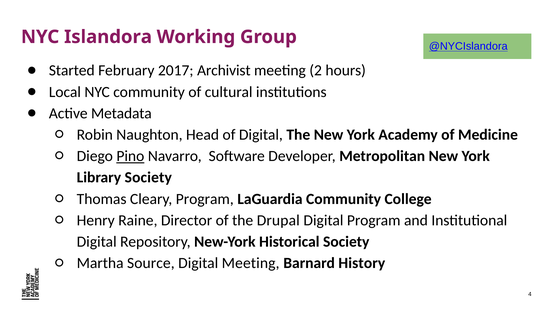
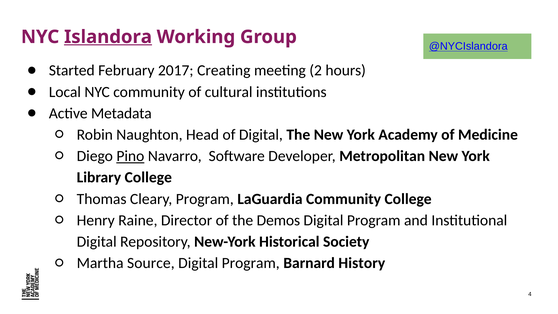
Islandora underline: none -> present (108, 37)
Archivist: Archivist -> Creating (224, 70)
Library Society: Society -> College (148, 177)
Drupal: Drupal -> Demos (278, 220)
Meeting: Meeting -> Program (251, 263)
